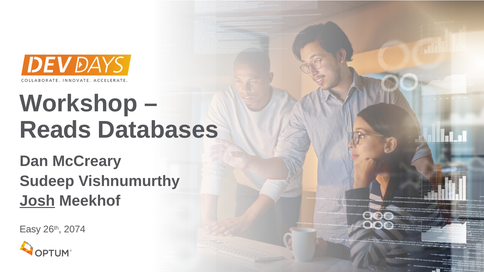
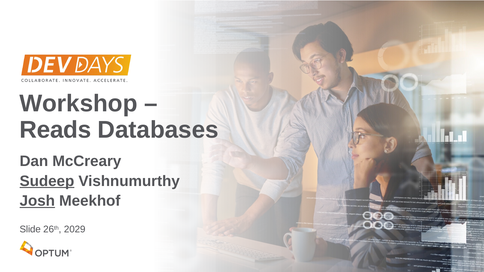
Sudeep underline: none -> present (47, 181)
Easy: Easy -> Slide (30, 230)
2074: 2074 -> 2029 (75, 230)
